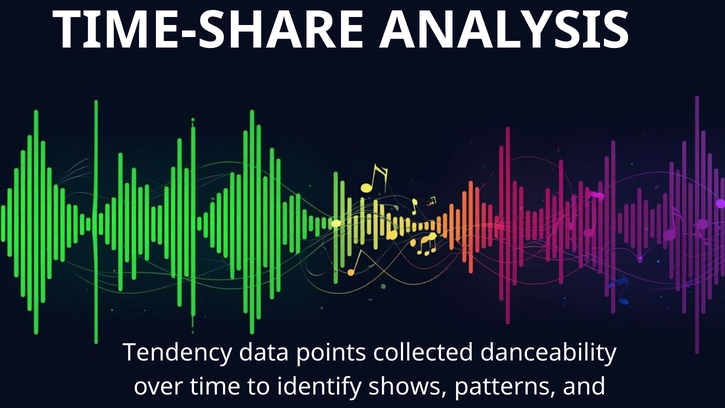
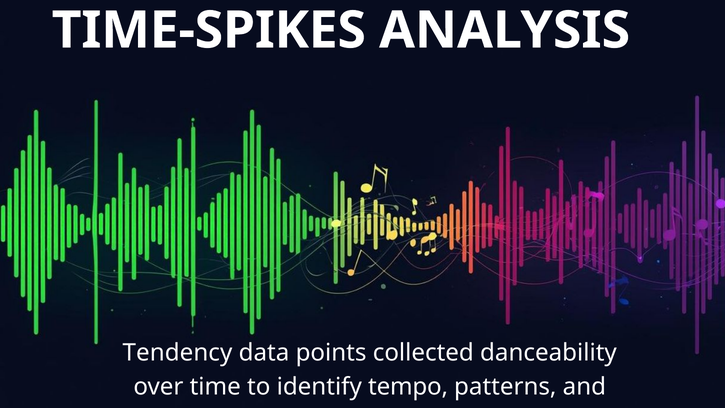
TIME-SHARE: TIME-SHARE -> TIME-SPIKES (209, 30)
shows: shows -> tempo (408, 387)
